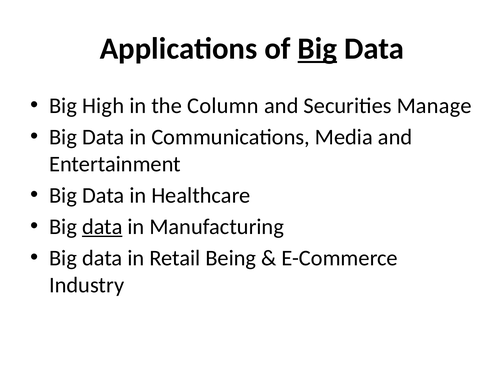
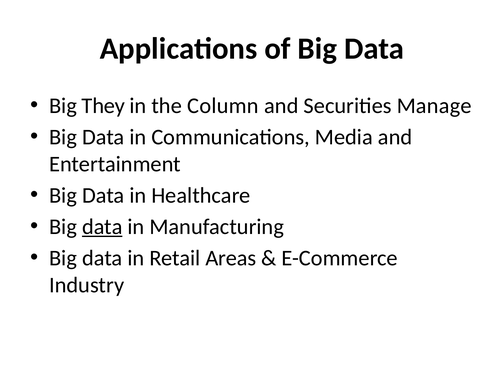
Big underline: present -> none (317, 49)
High: High -> They (103, 106)
Being: Being -> Areas (231, 258)
